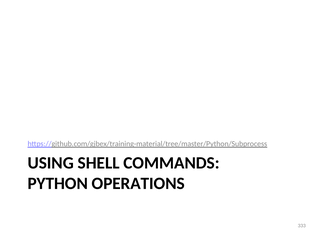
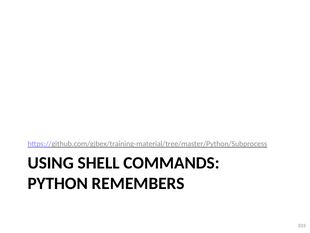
OPERATIONS: OPERATIONS -> REMEMBERS (138, 183)
